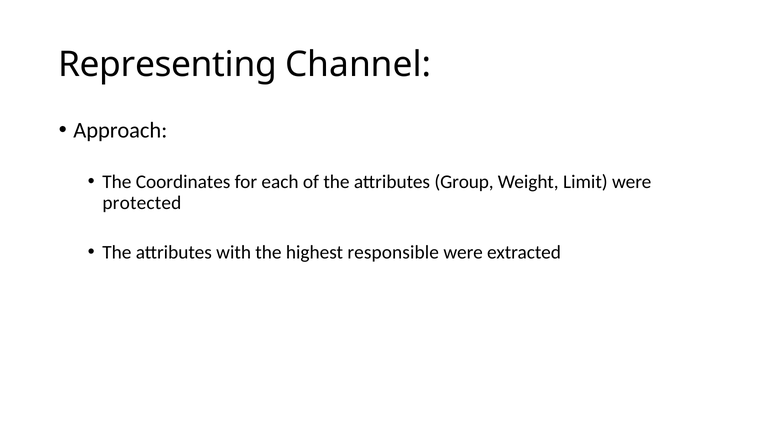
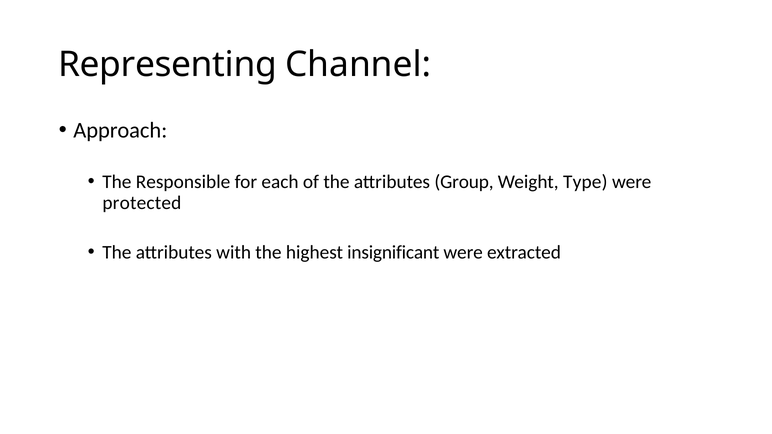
Coordinates: Coordinates -> Responsible (183, 182)
Limit: Limit -> Type (585, 182)
responsible: responsible -> insignificant (393, 253)
